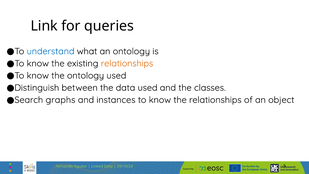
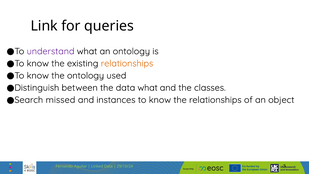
understand colour: blue -> purple (51, 51)
data used: used -> what (148, 88)
graphs: graphs -> missed (60, 100)
